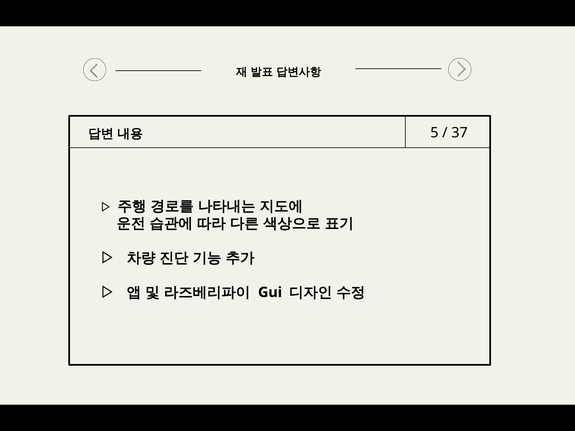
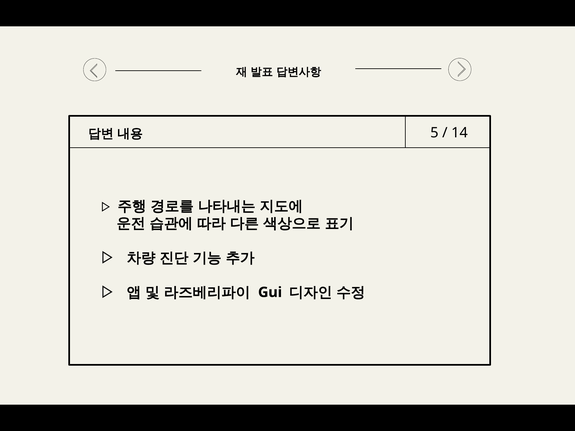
37: 37 -> 14 (460, 133)
